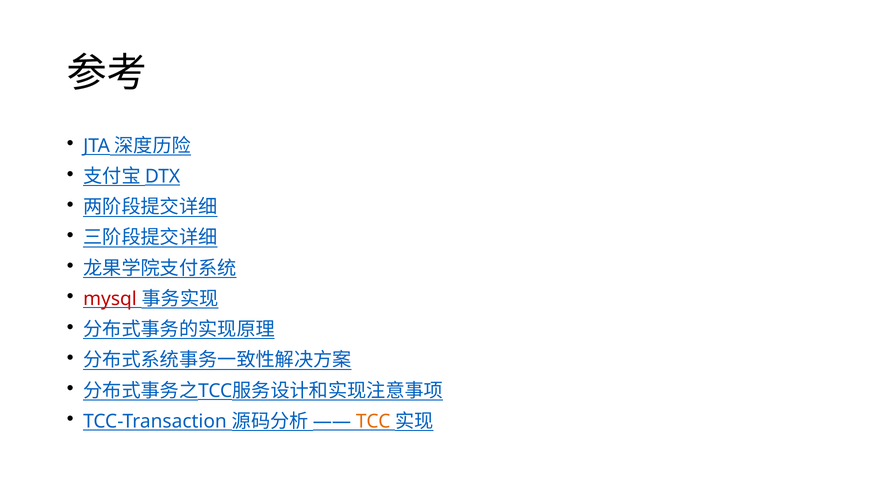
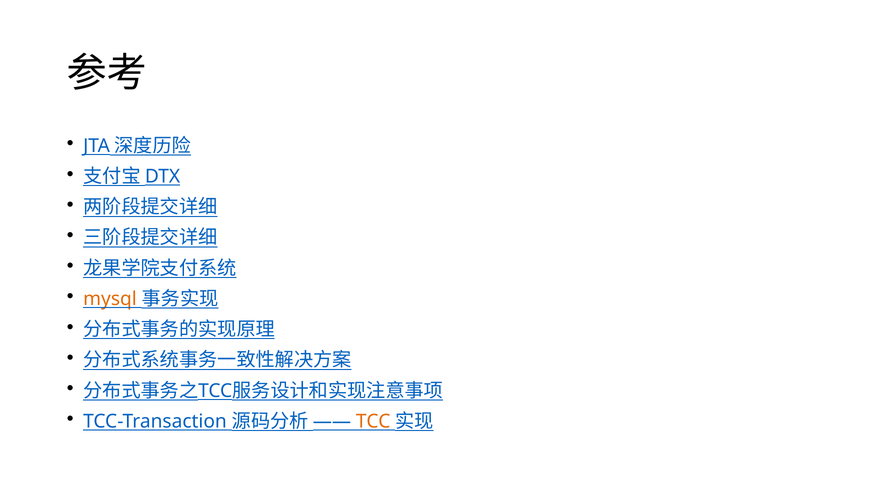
mysql colour: red -> orange (110, 299)
